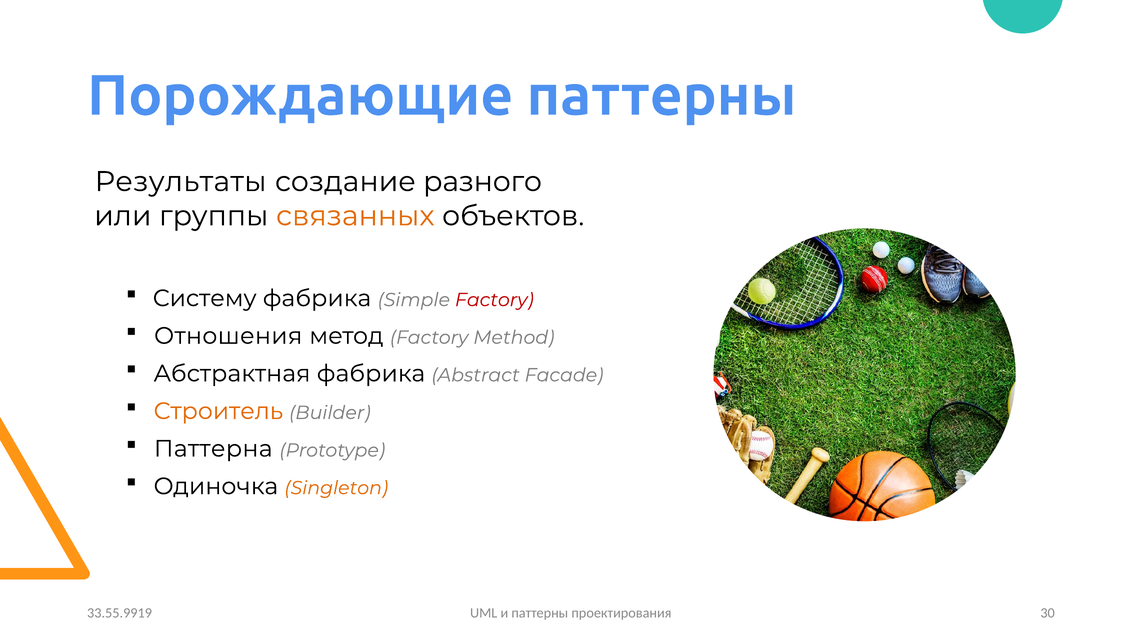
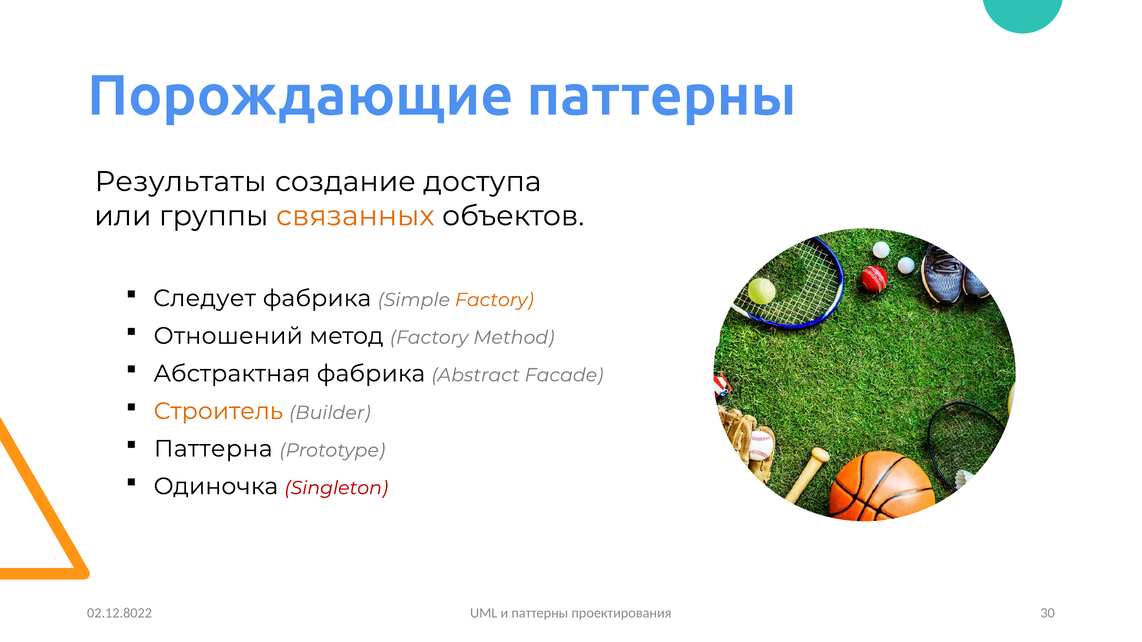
разного: разного -> доступа (482, 182)
Систему: Систему -> Следует (204, 298)
Factory colour: red -> orange (494, 300)
Отношения: Отношения -> Отношений (228, 336)
Singleton colour: orange -> red (336, 488)
33.55.9919: 33.55.9919 -> 02.12.8022 (120, 613)
